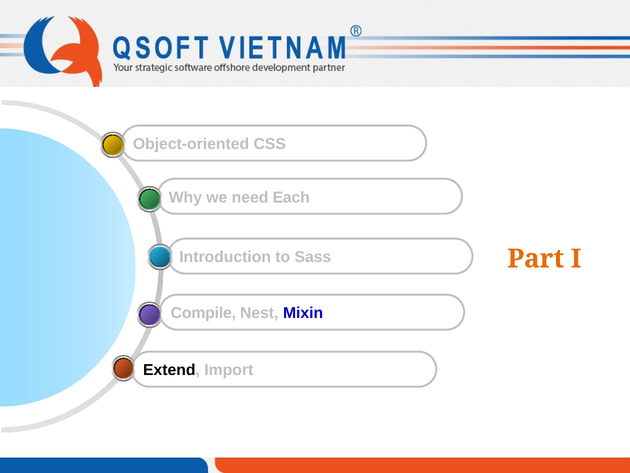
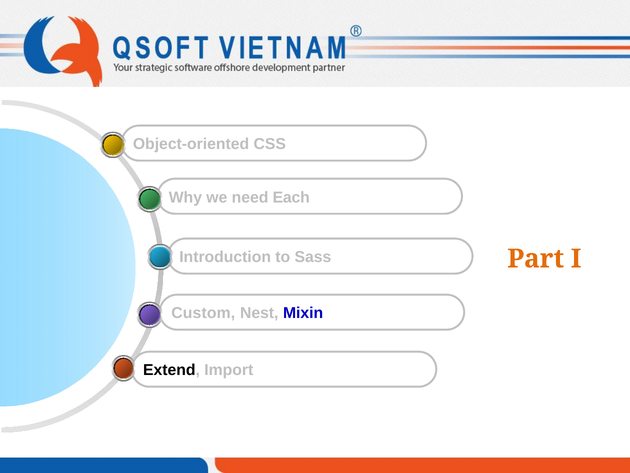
Compile: Compile -> Custom (203, 313)
